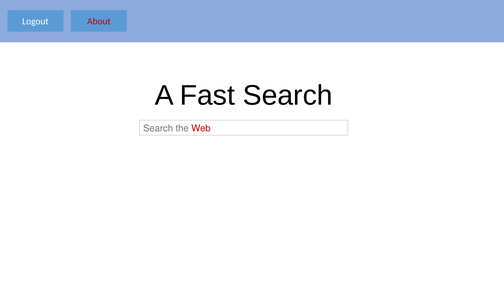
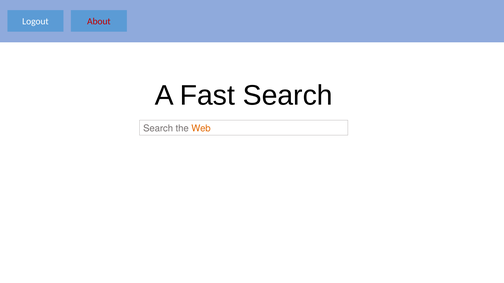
Web colour: red -> orange (201, 129)
